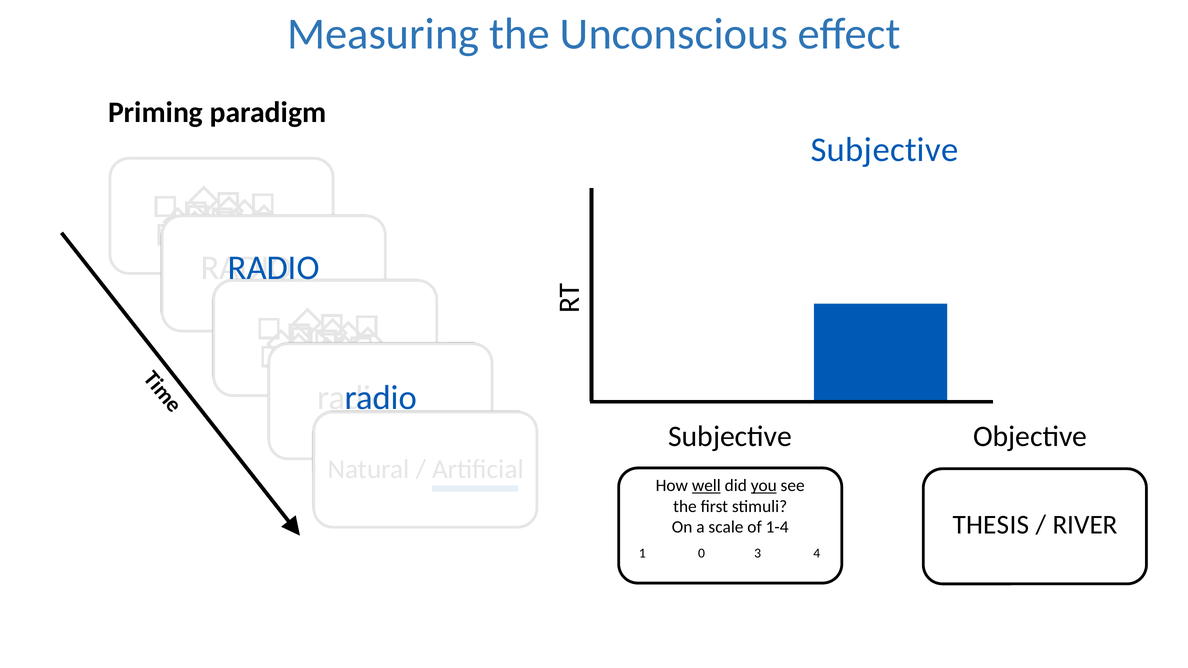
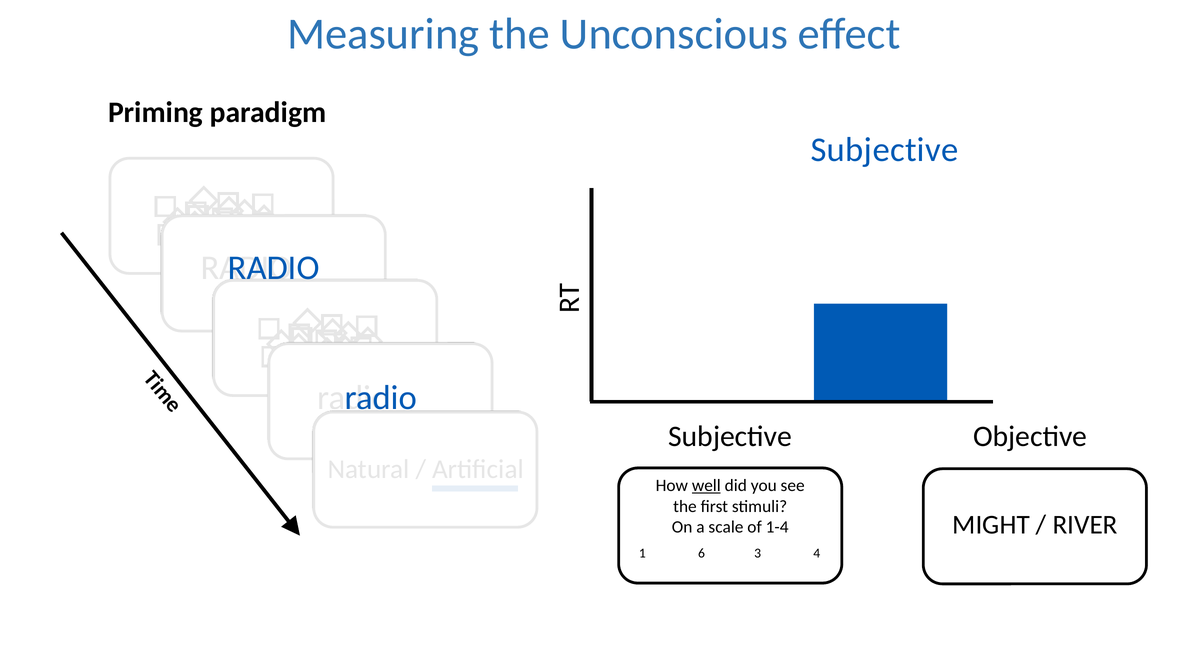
you underline: present -> none (764, 486)
THESIS: THESIS -> MIGHT (991, 525)
0: 0 -> 6 (702, 554)
